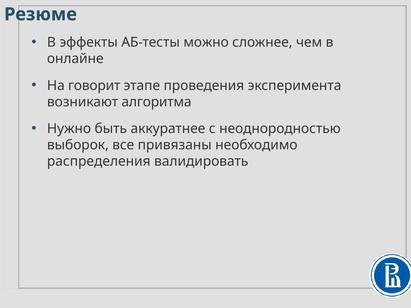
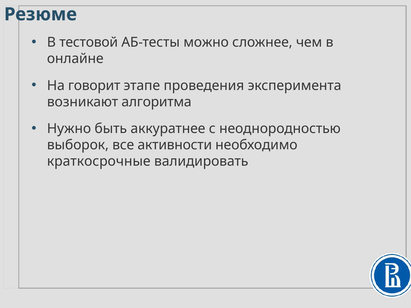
эффекты: эффекты -> тестовой (89, 42)
привязаны: привязаны -> активности (175, 145)
распределения: распределения -> краткосрочные (99, 162)
